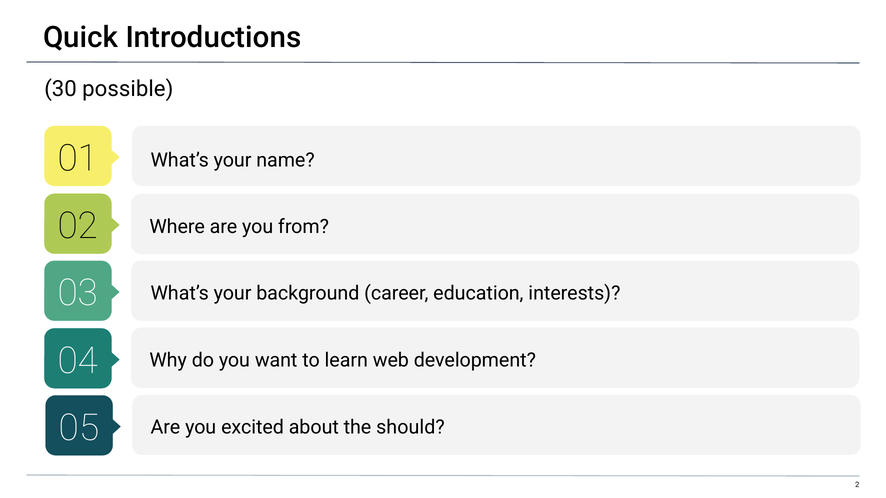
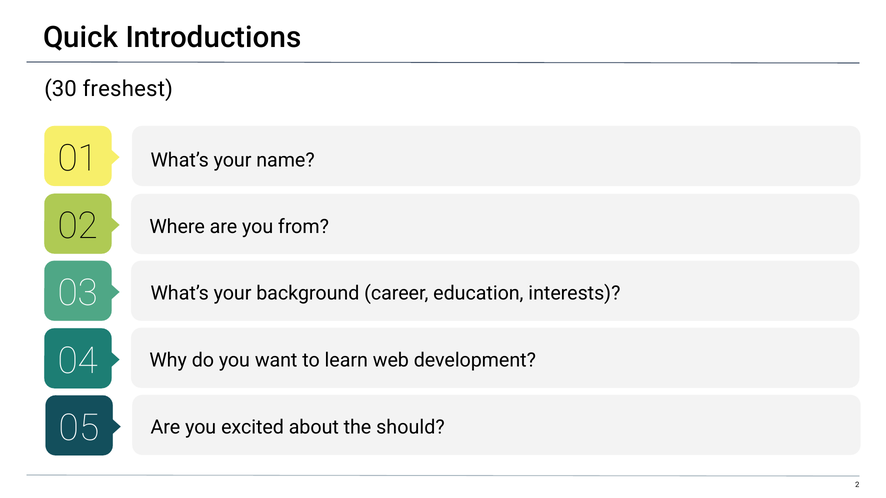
possible: possible -> freshest (128, 89)
